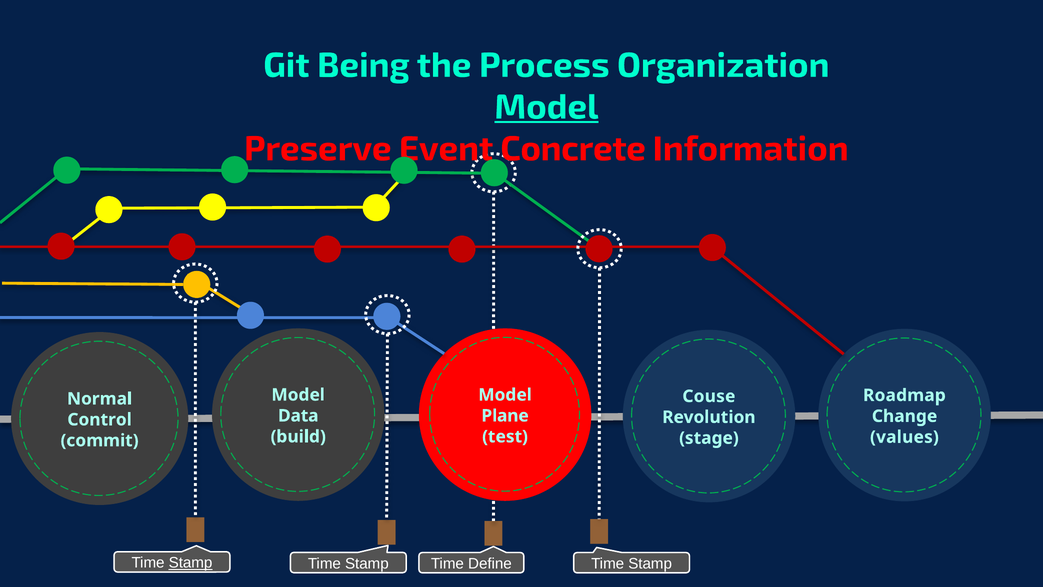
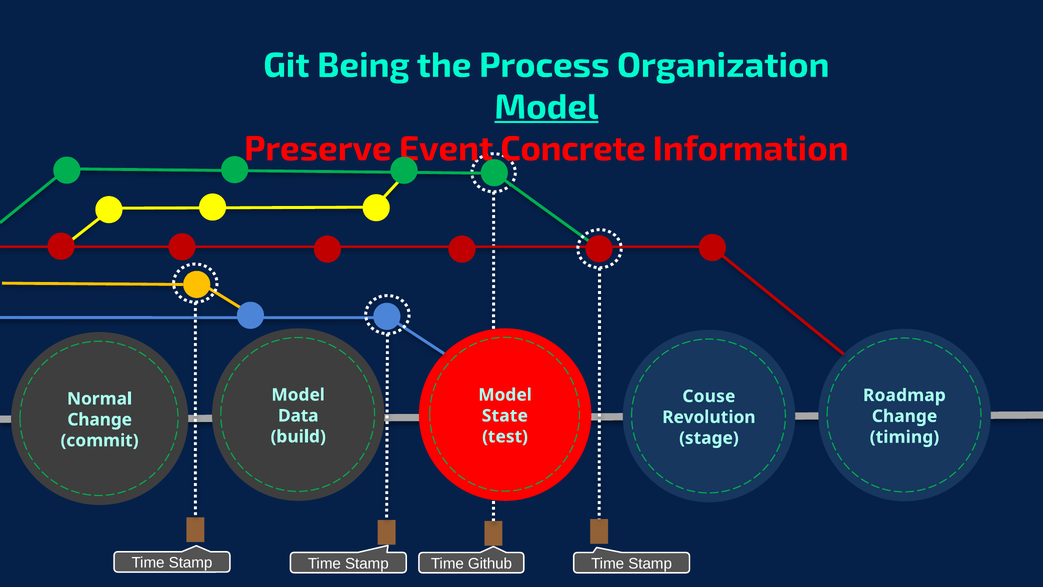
Plane: Plane -> State (505, 416)
Control: Control -> Change (100, 419)
values: values -> timing (904, 437)
Stamp underline: present -> none (191, 563)
Define: Define -> Github (490, 563)
